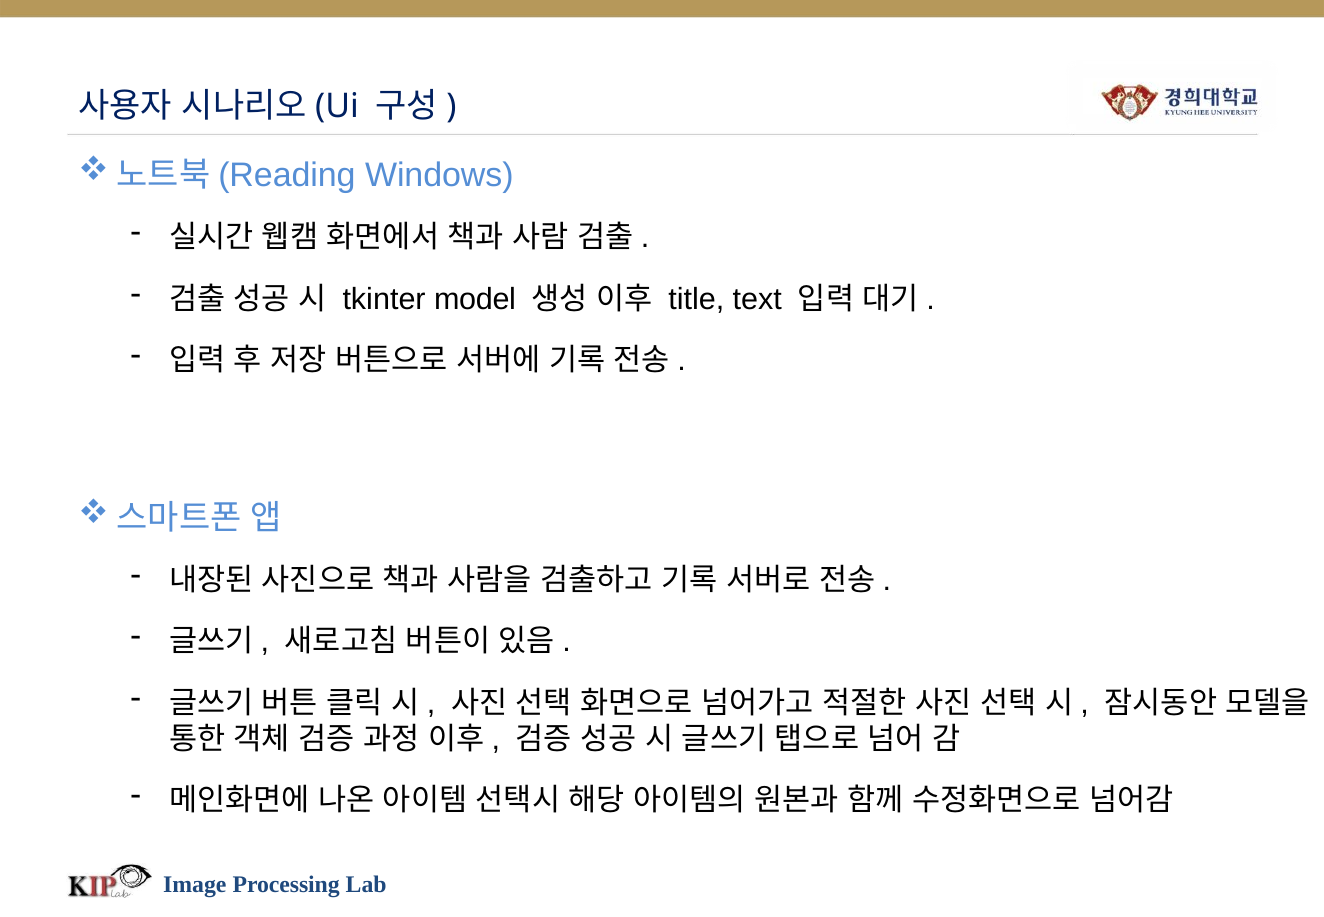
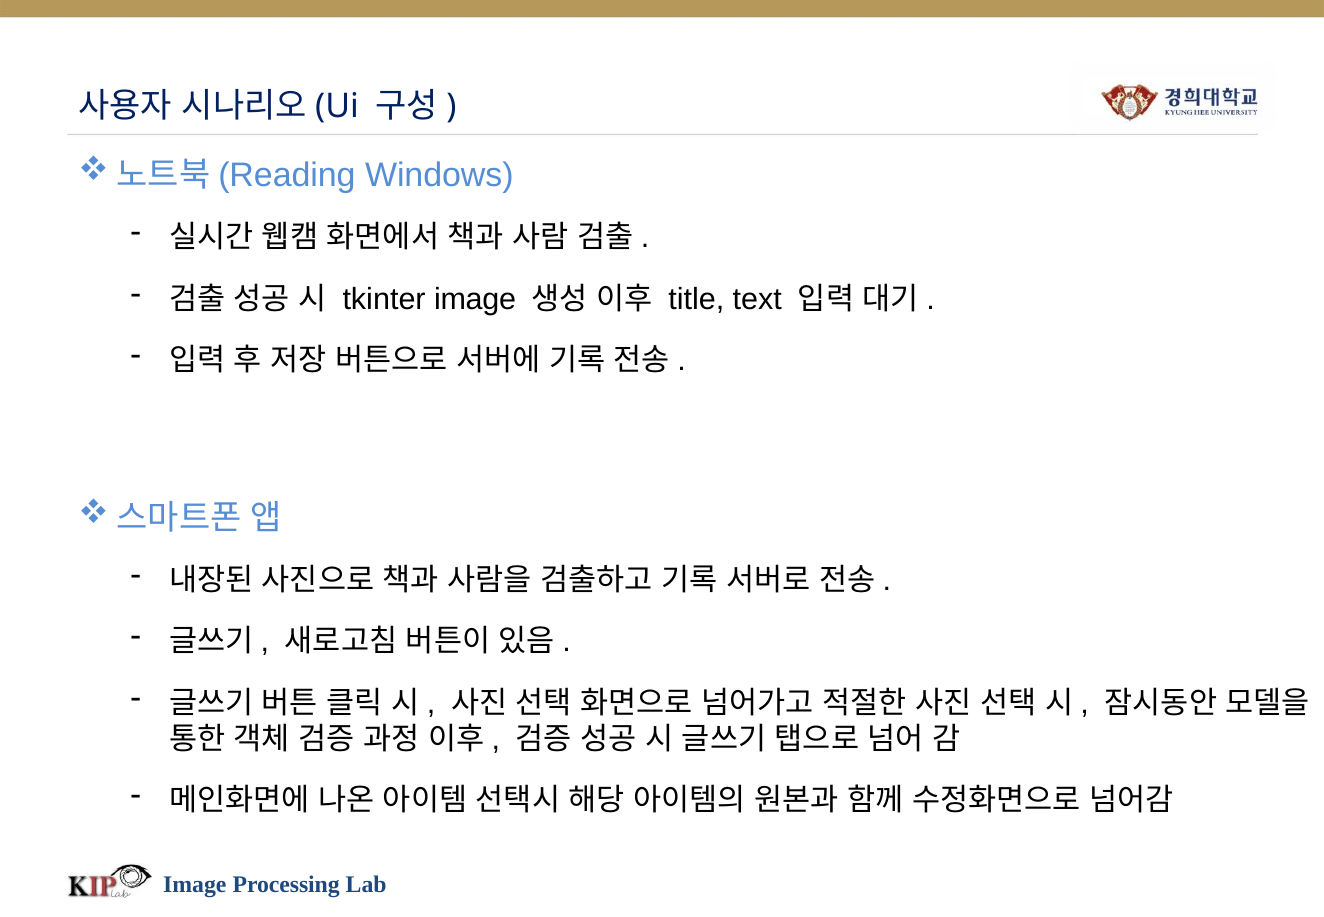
tkinter model: model -> image (475, 299)
